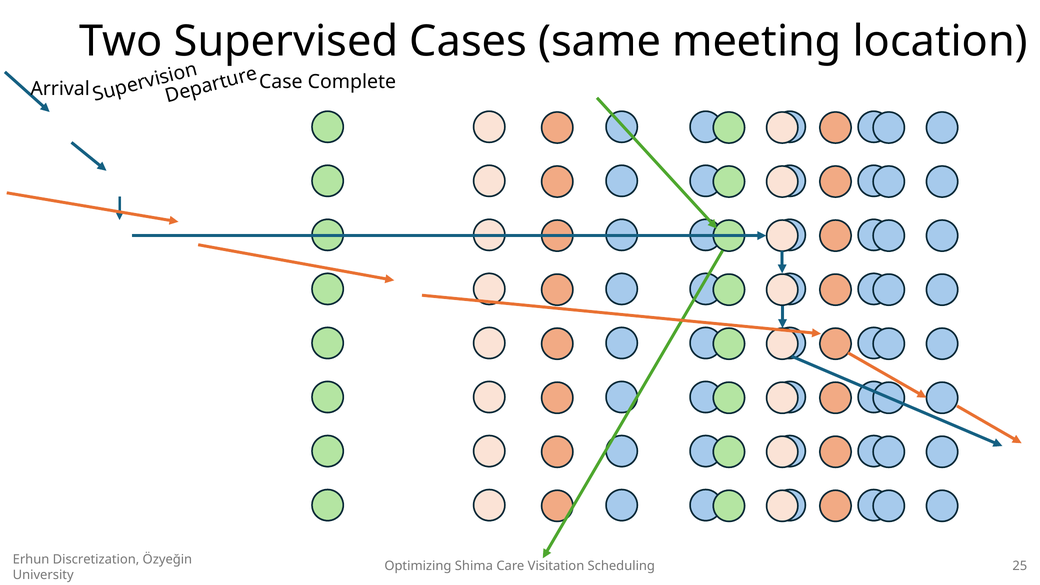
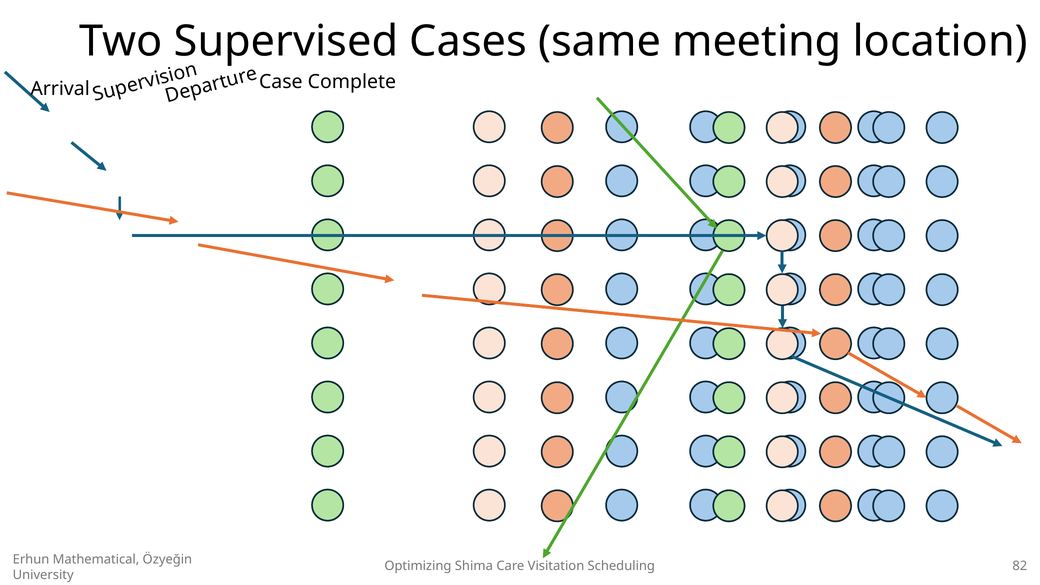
Discretization: Discretization -> Mathematical (96, 559)
25: 25 -> 82 (1020, 566)
